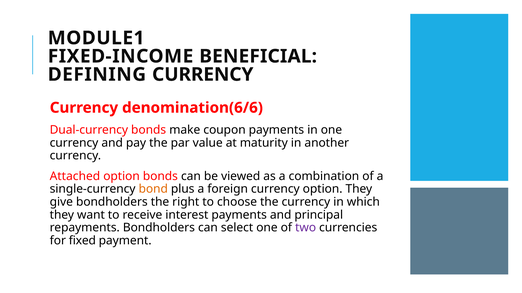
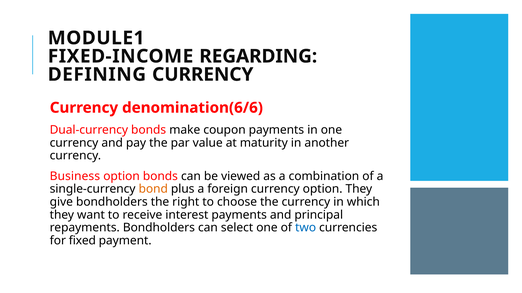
BENEFICIAL: BENEFICIAL -> REGARDING (258, 56)
Attached: Attached -> Business (75, 177)
two colour: purple -> blue (306, 228)
